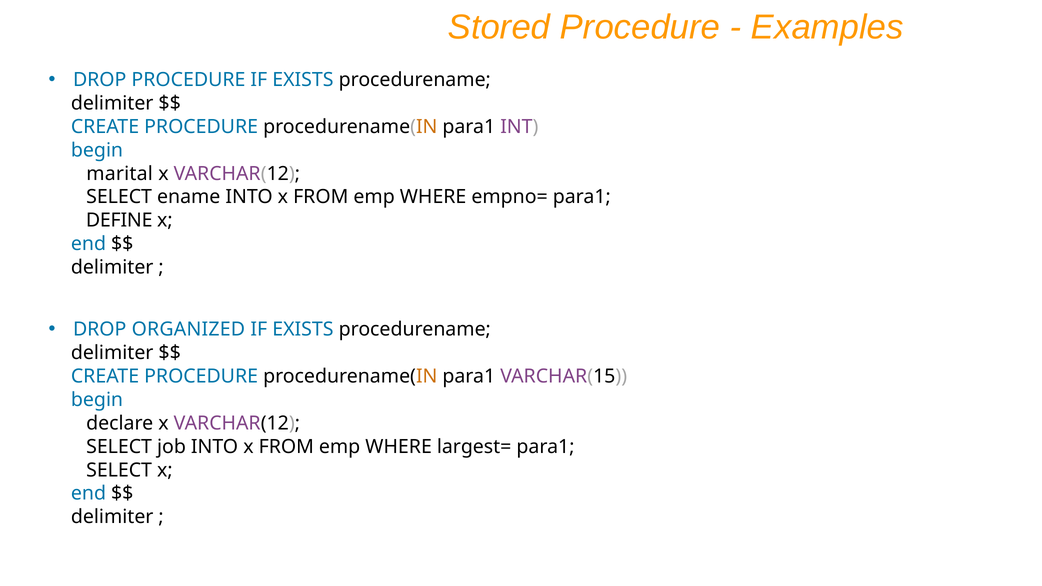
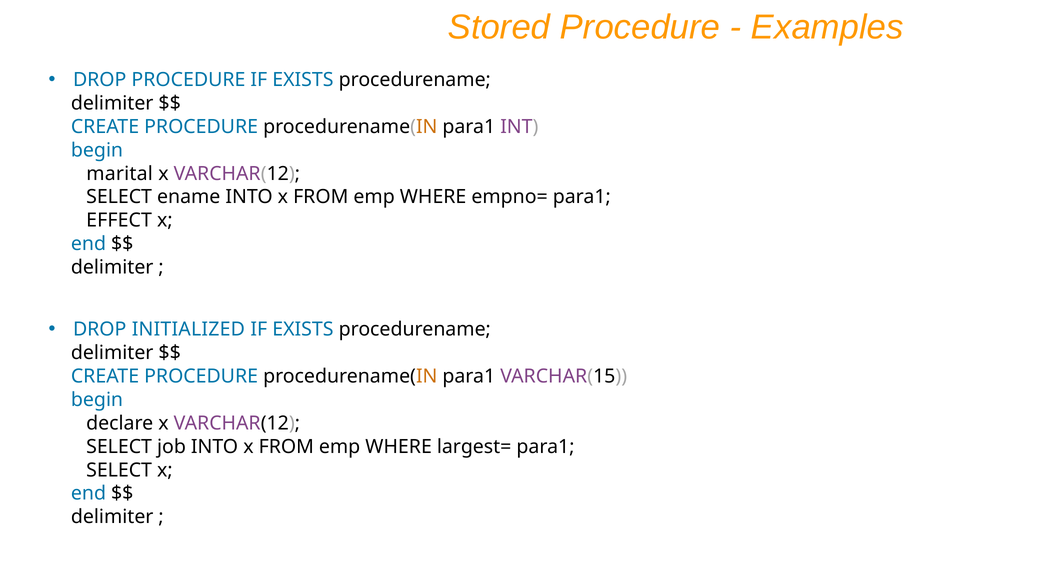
DEFINE: DEFINE -> EFFECT (119, 221)
ORGANIZED: ORGANIZED -> INITIALIZED (188, 330)
